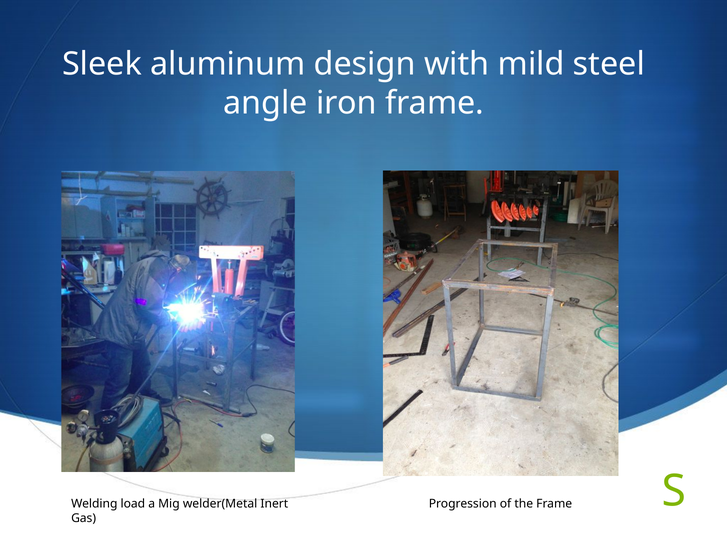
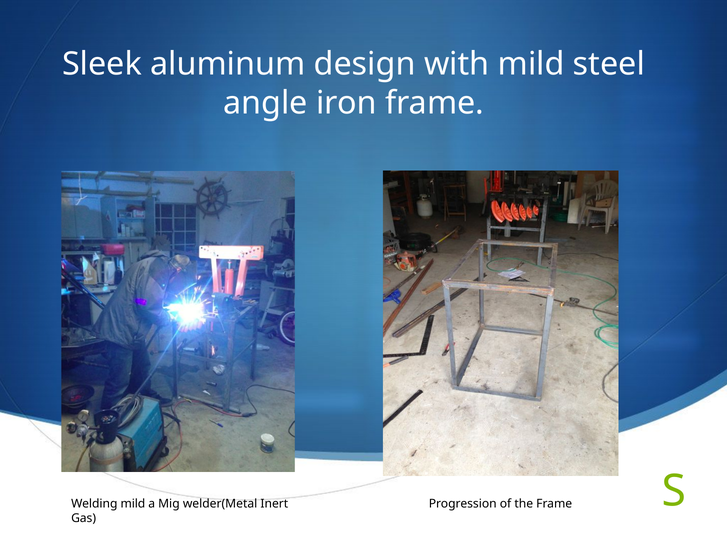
Welding load: load -> mild (133, 504)
